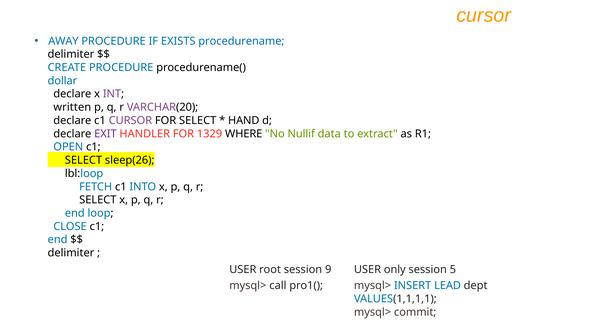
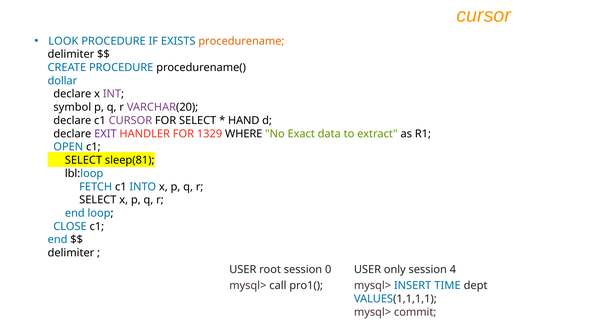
AWAY: AWAY -> LOOK (63, 41)
procedurename colour: blue -> orange (241, 41)
written: written -> symbol (72, 107)
Nullif: Nullif -> Exact (301, 134)
sleep(26: sleep(26 -> sleep(81 (130, 160)
9: 9 -> 0 (328, 270)
5: 5 -> 4 (453, 270)
LEAD: LEAD -> TIME (447, 286)
